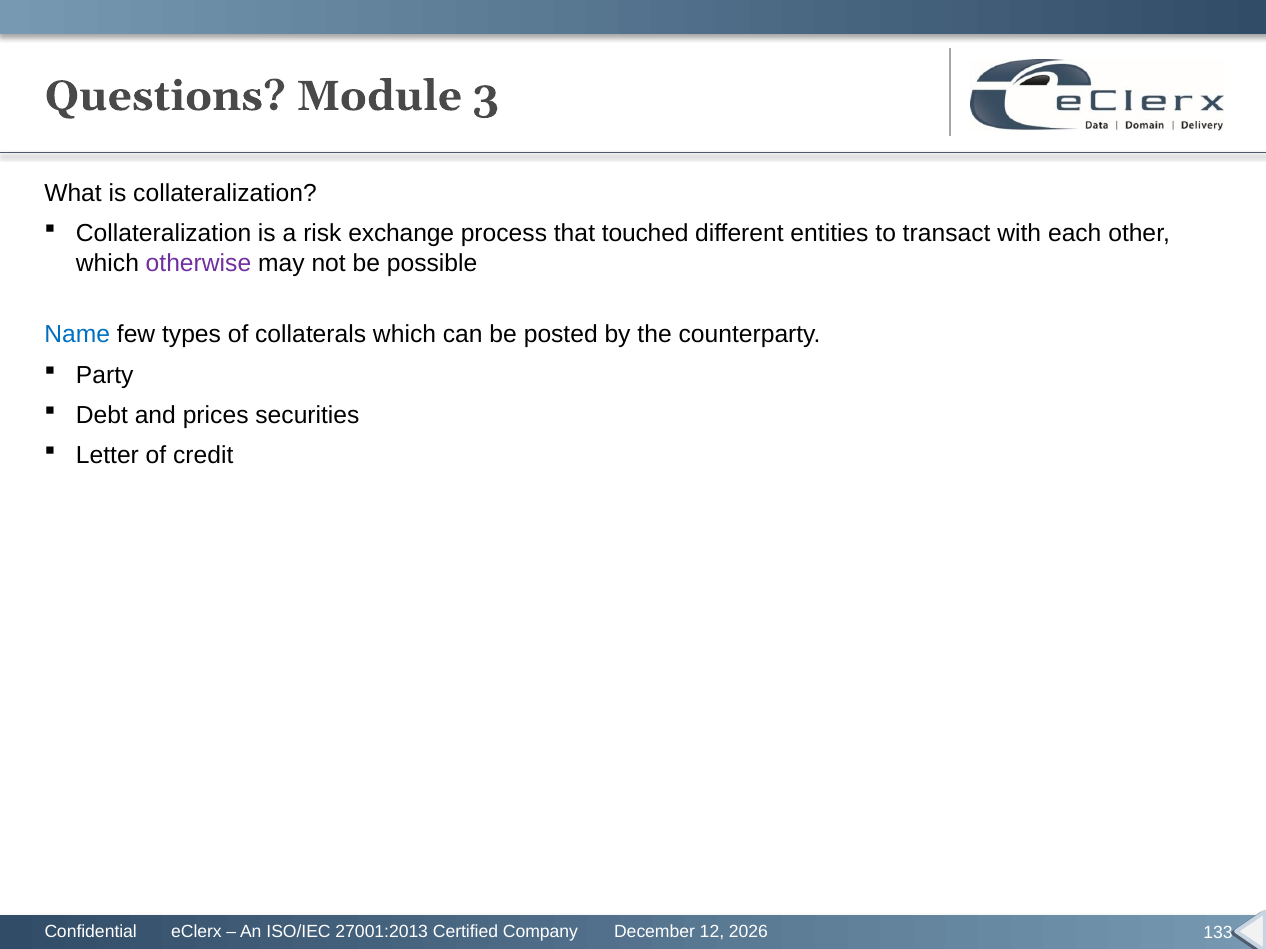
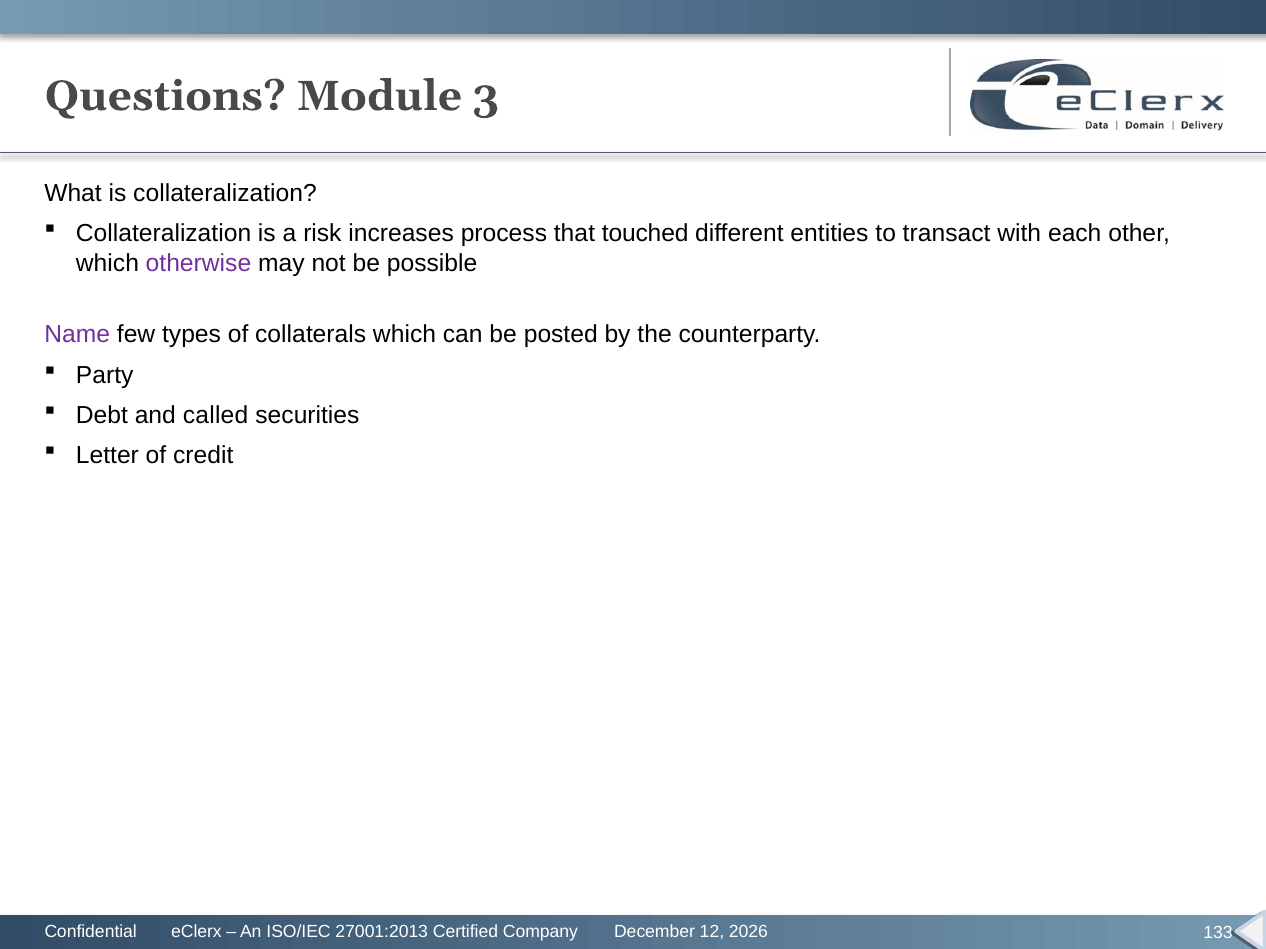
exchange: exchange -> increases (401, 234)
Name colour: blue -> purple (77, 335)
prices: prices -> called (216, 415)
